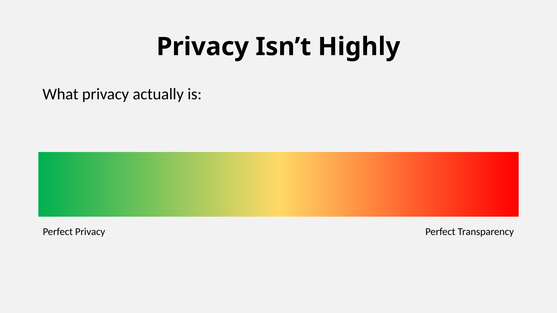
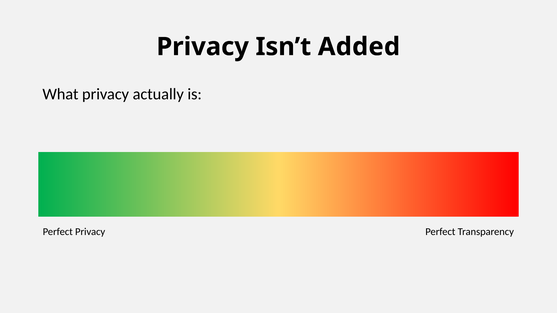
Highly: Highly -> Added (359, 47)
